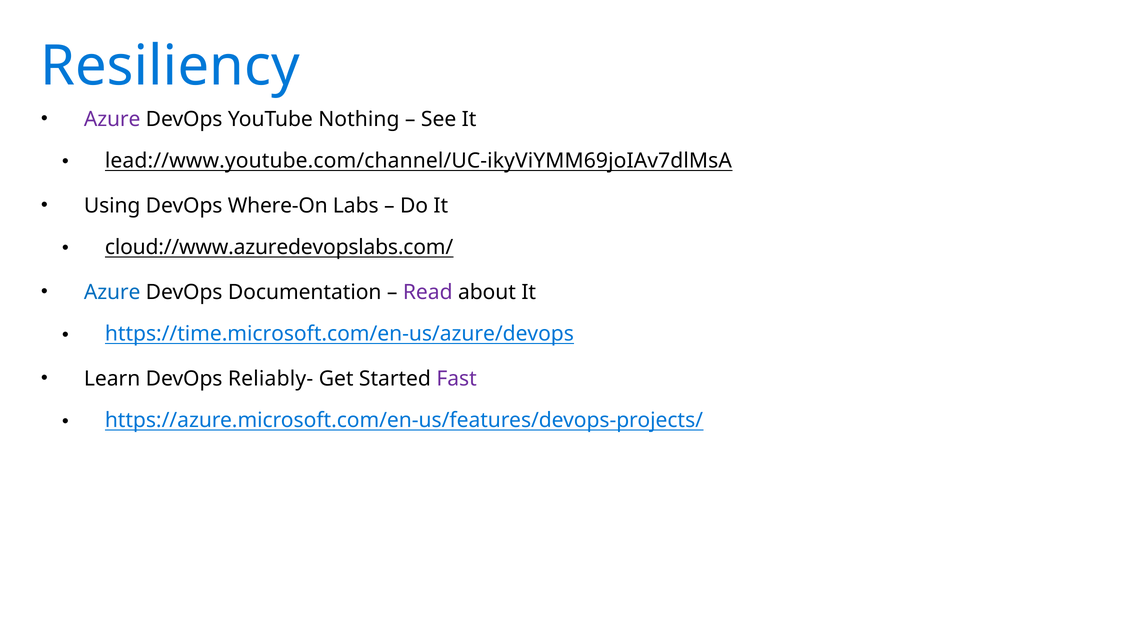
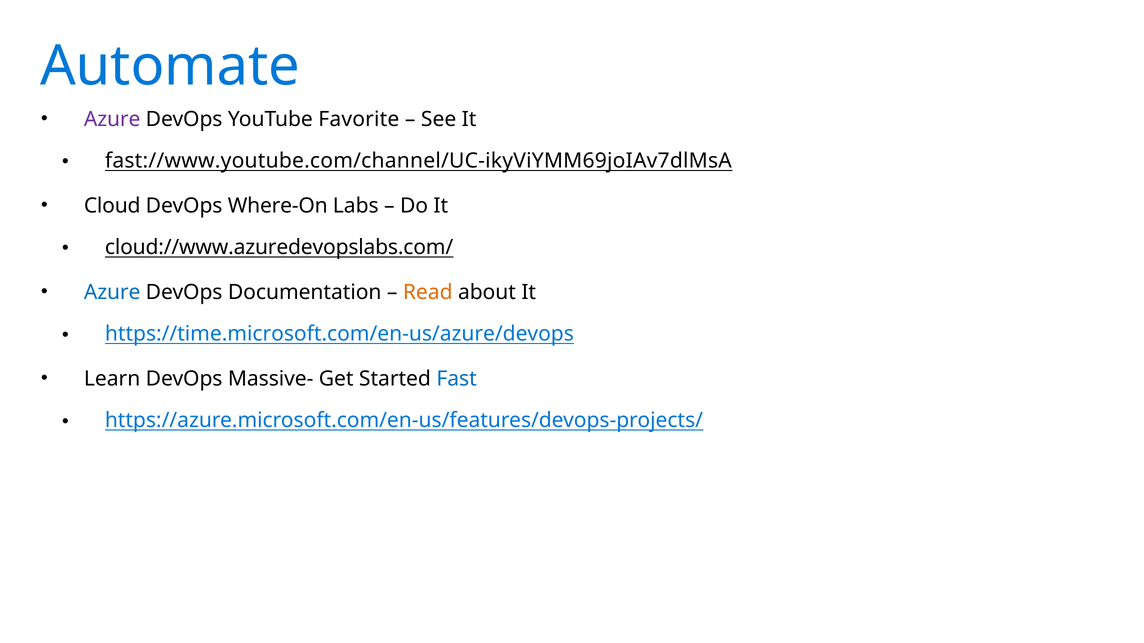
Resiliency: Resiliency -> Automate (170, 66)
Nothing: Nothing -> Favorite (359, 119)
lead://www.youtube.com/channel/UC-ikyViYMM69joIAv7dlMsA: lead://www.youtube.com/channel/UC-ikyViYMM69joIAv7dlMsA -> fast://www.youtube.com/channel/UC-ikyViYMM69joIAv7dlMsA (418, 161)
Using: Using -> Cloud (112, 206)
Read colour: purple -> orange (428, 292)
Reliably-: Reliably- -> Massive- (271, 379)
Fast colour: purple -> blue (457, 379)
